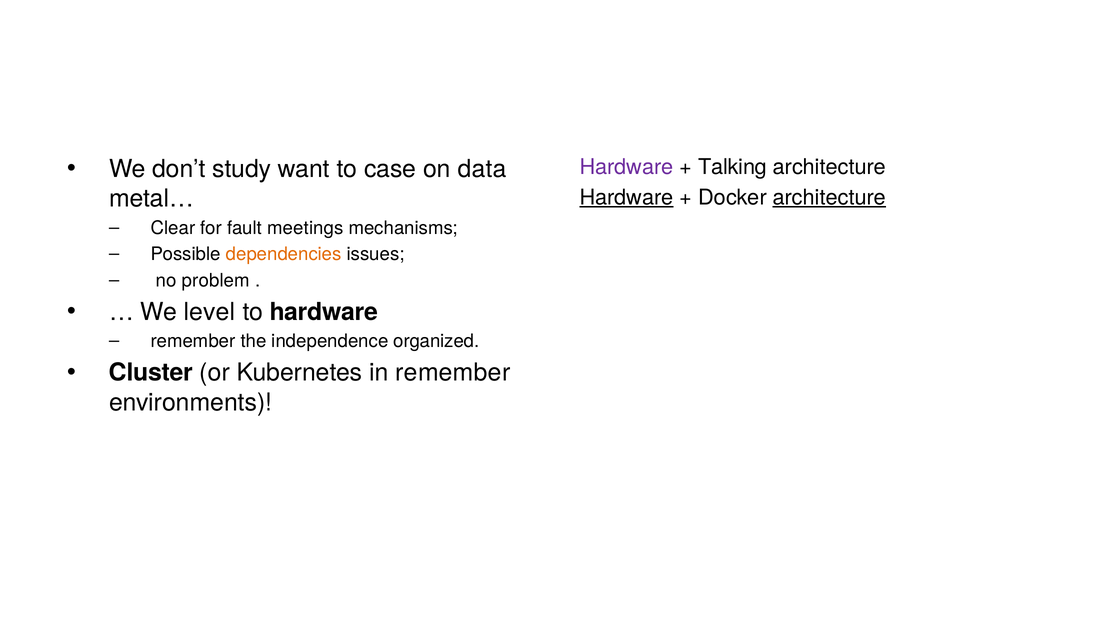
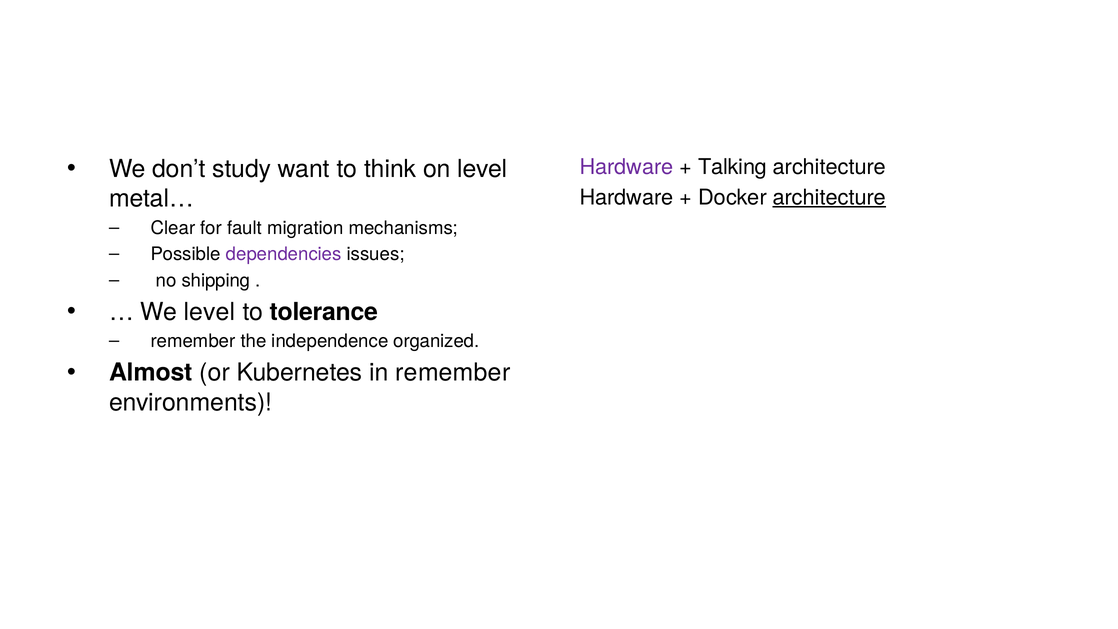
case: case -> think (390, 169)
on data: data -> level (482, 169)
Hardware underline: present -> none (626, 197)
meetings: meetings -> migration (305, 228)
dependencies colour: orange -> purple (284, 254)
problem: problem -> shipping (216, 280)
to hardware: hardware -> tolerance (324, 312)
Cluster: Cluster -> Almost (151, 373)
